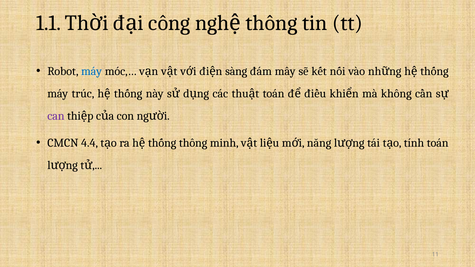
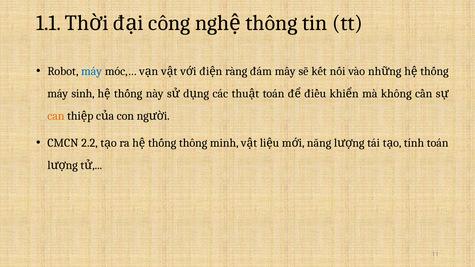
sàng: sàng -> ràng (236, 71)
trúc: trúc -> sinh (83, 94)
can colour: purple -> orange (56, 116)
4.4: 4.4 -> 2.2 (90, 143)
